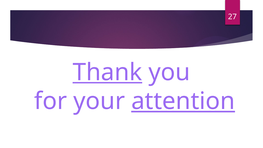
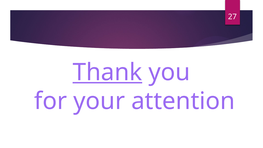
attention underline: present -> none (183, 101)
